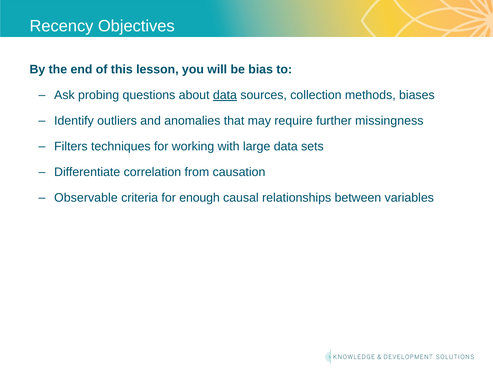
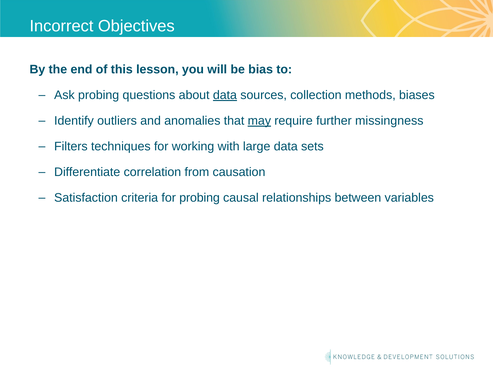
Recency: Recency -> Incorrect (61, 26)
may underline: none -> present (259, 121)
Observable: Observable -> Satisfaction (86, 198)
for enough: enough -> probing (200, 198)
